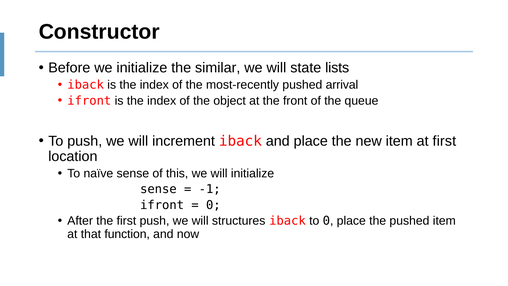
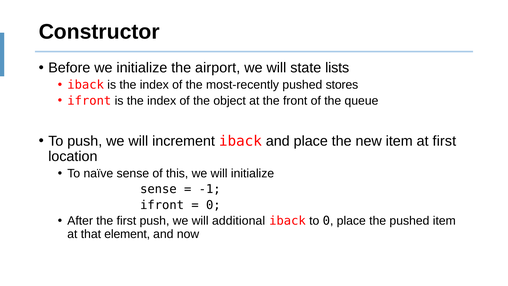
similar: similar -> airport (218, 68)
arrival: arrival -> stores (342, 85)
structures: structures -> additional (239, 221)
function: function -> element (127, 234)
